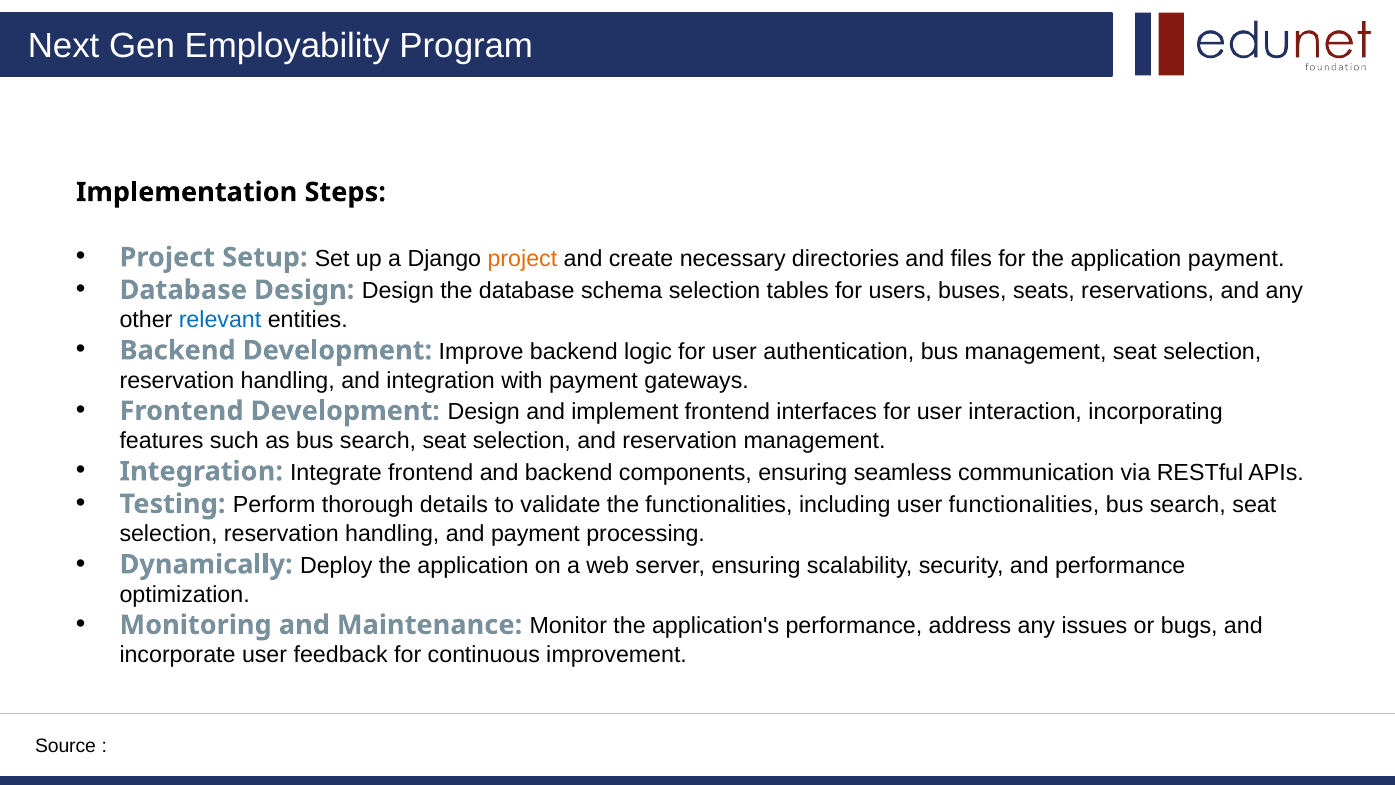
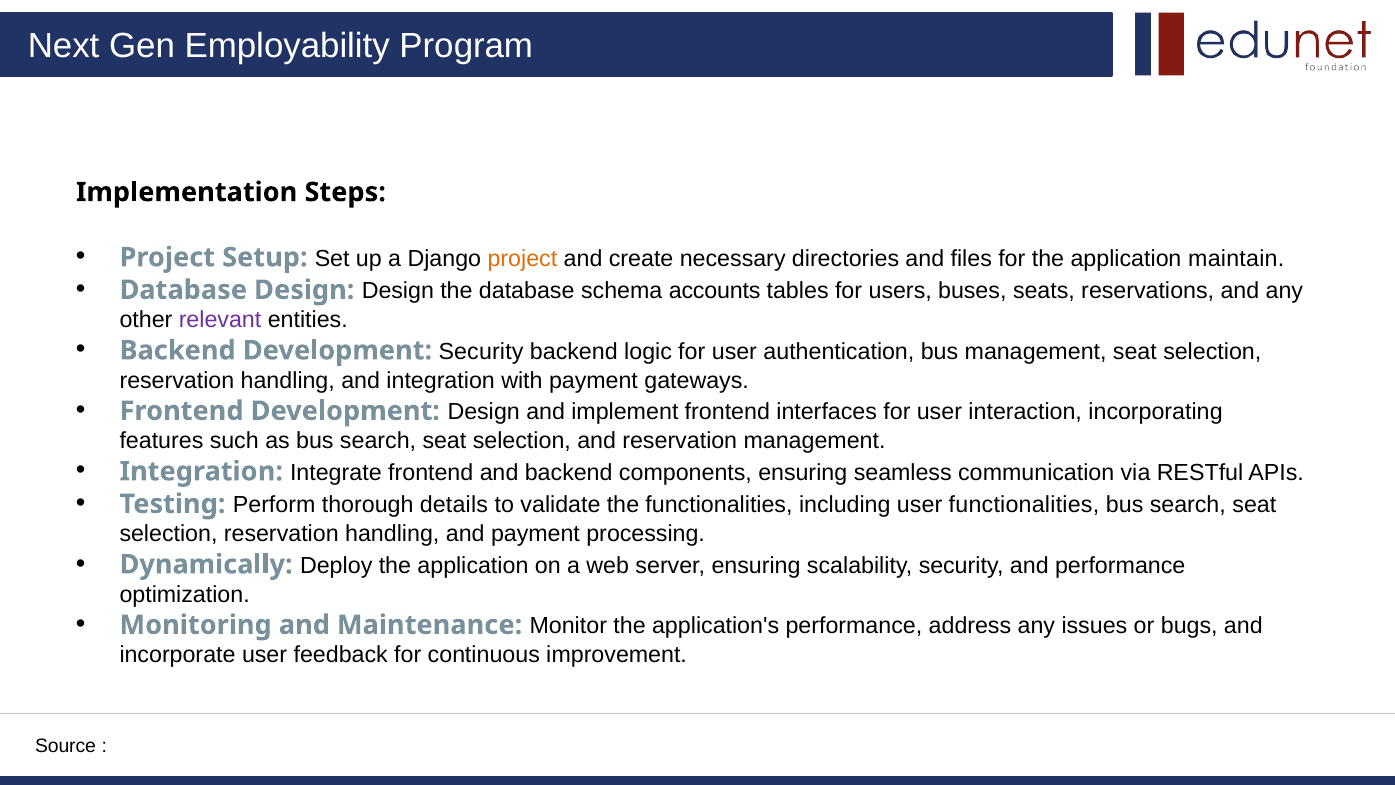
application payment: payment -> maintain (1236, 259)
schema selection: selection -> accounts (715, 291)
relevant colour: blue -> purple (220, 320)
Development Improve: Improve -> Security (481, 352)
